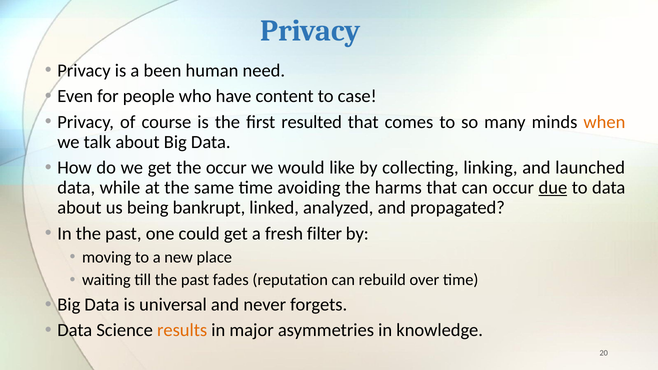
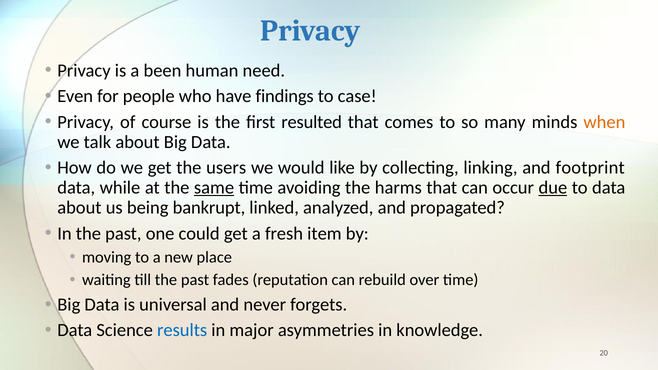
content: content -> findings (285, 96)
the occur: occur -> users (226, 168)
launched: launched -> footprint (590, 168)
same underline: none -> present (214, 188)
filter: filter -> item (324, 234)
results colour: orange -> blue (182, 330)
